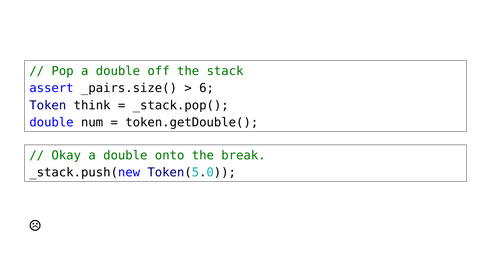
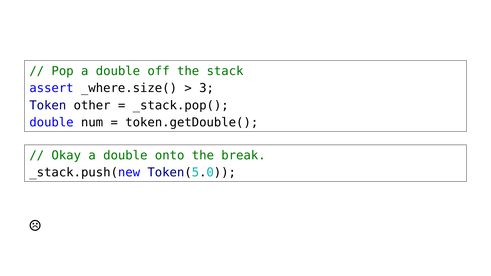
_pairs.size(: _pairs.size( -> _where.size( (129, 88)
6: 6 -> 3 (207, 88)
think: think -> other (92, 105)
